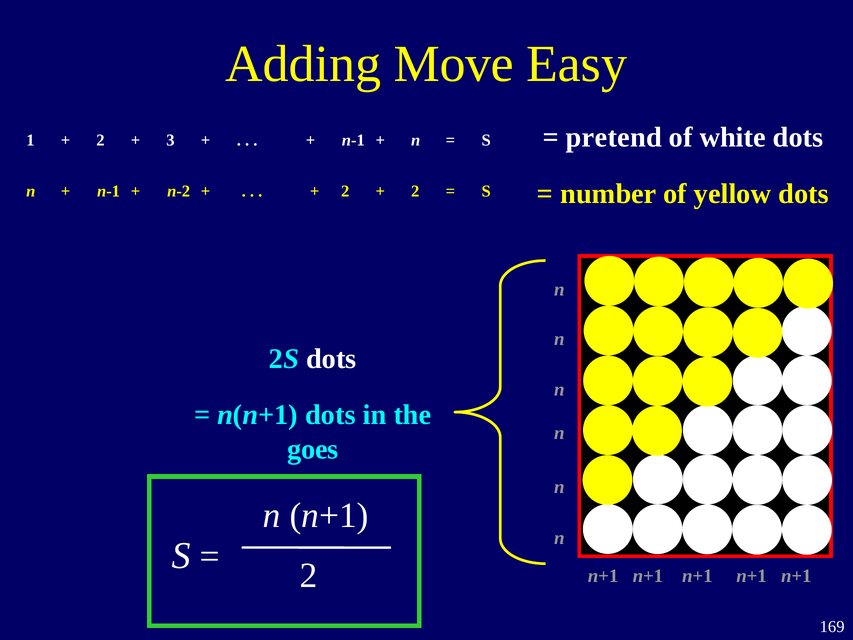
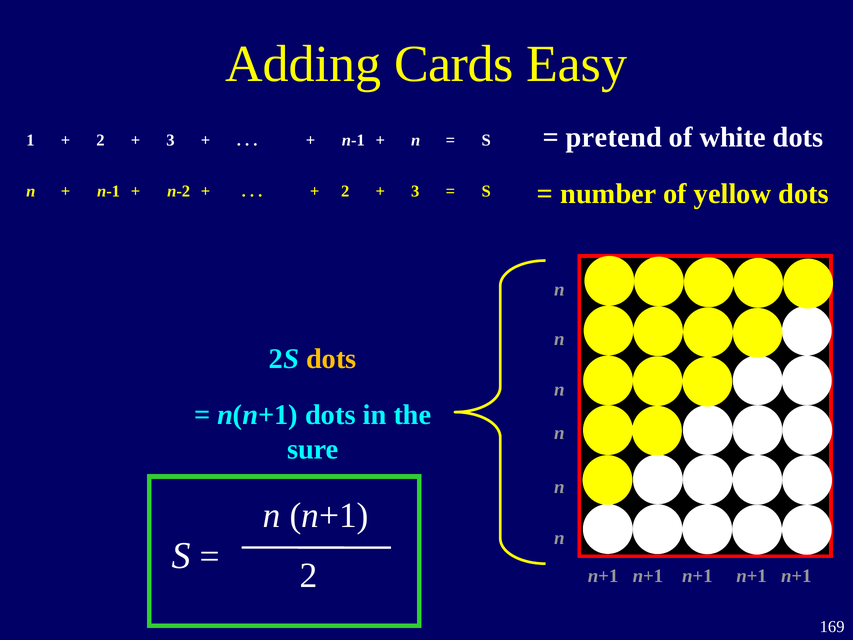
Move: Move -> Cards (454, 64)
2: 2 -> 3 (415, 191)
dots colour: white -> yellow (331, 359)
goes: goes -> sure (313, 449)
